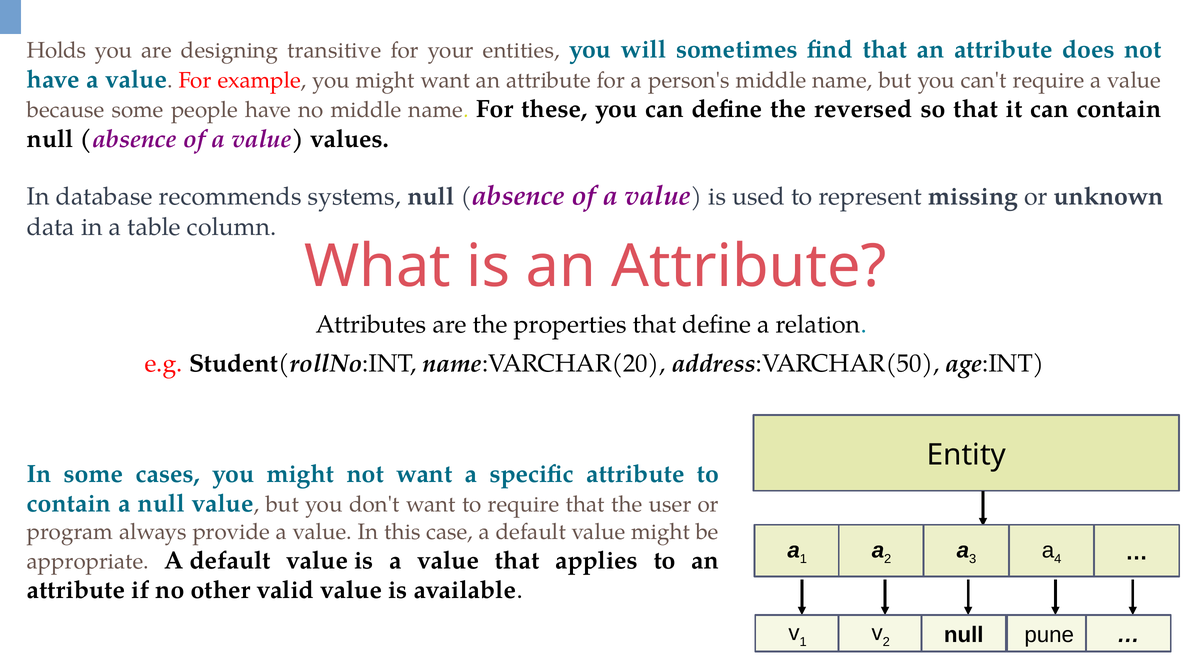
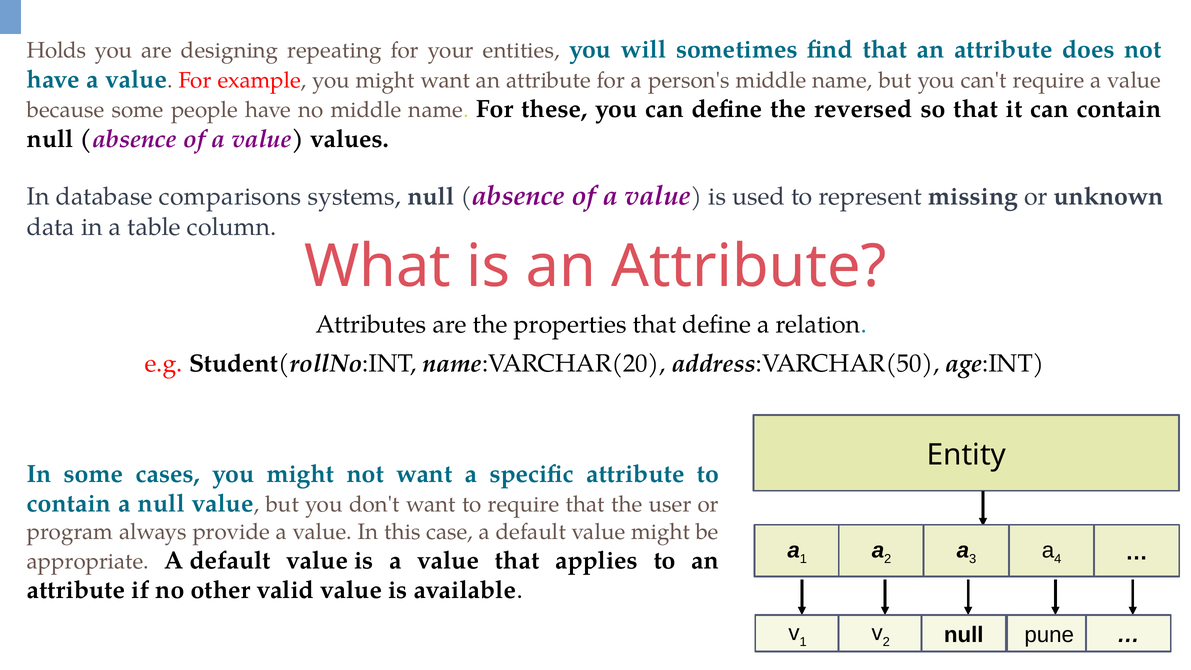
transitive: transitive -> repeating (334, 50)
recommends: recommends -> comparisons (230, 197)
